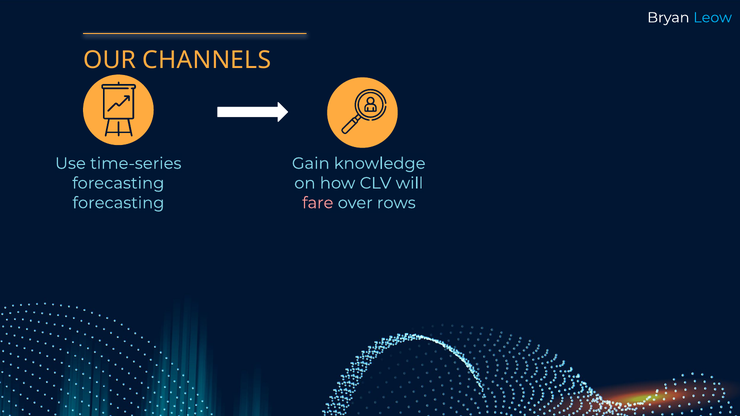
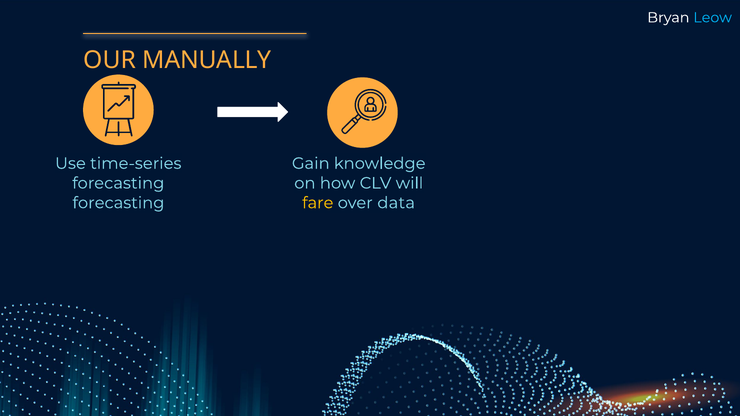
CHANNELS: CHANNELS -> MANUALLY (207, 60)
fare colour: pink -> yellow (318, 203)
rows: rows -> data (396, 203)
